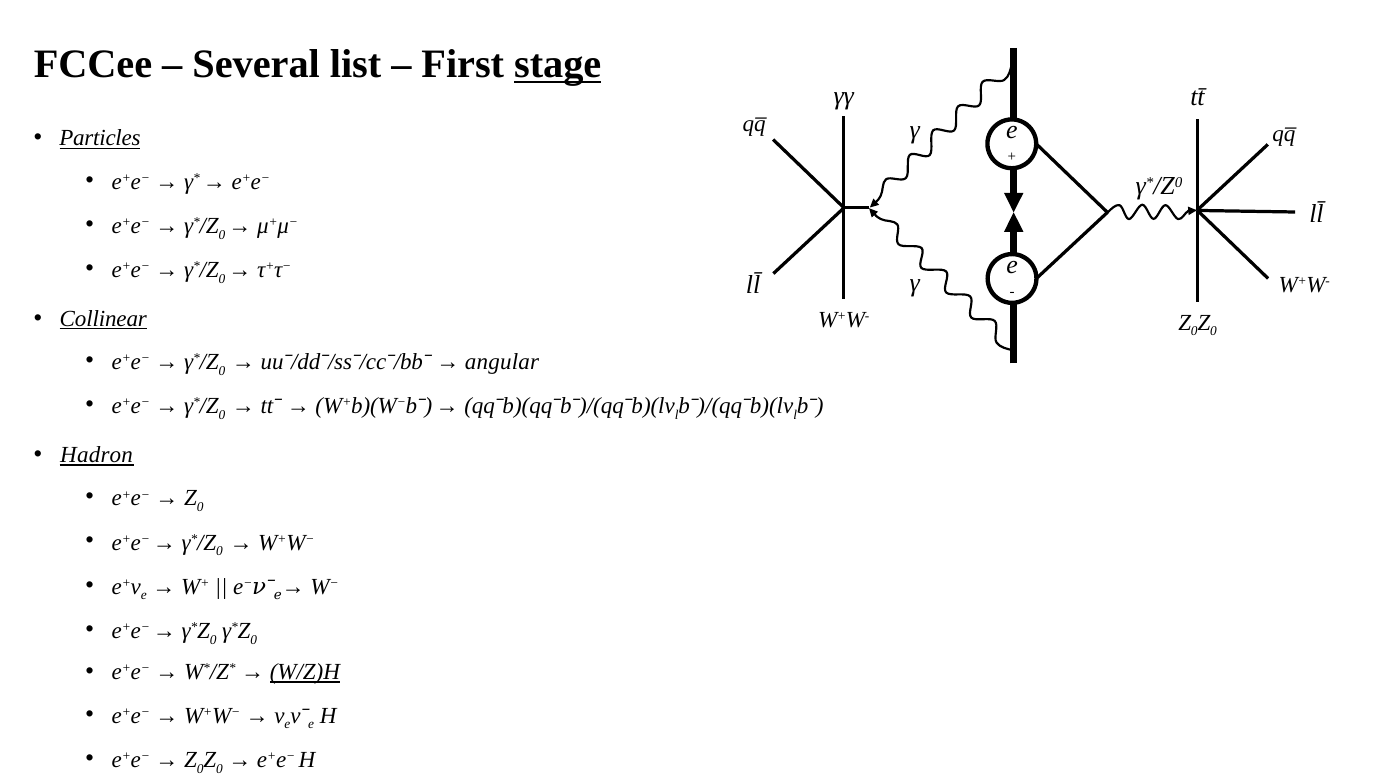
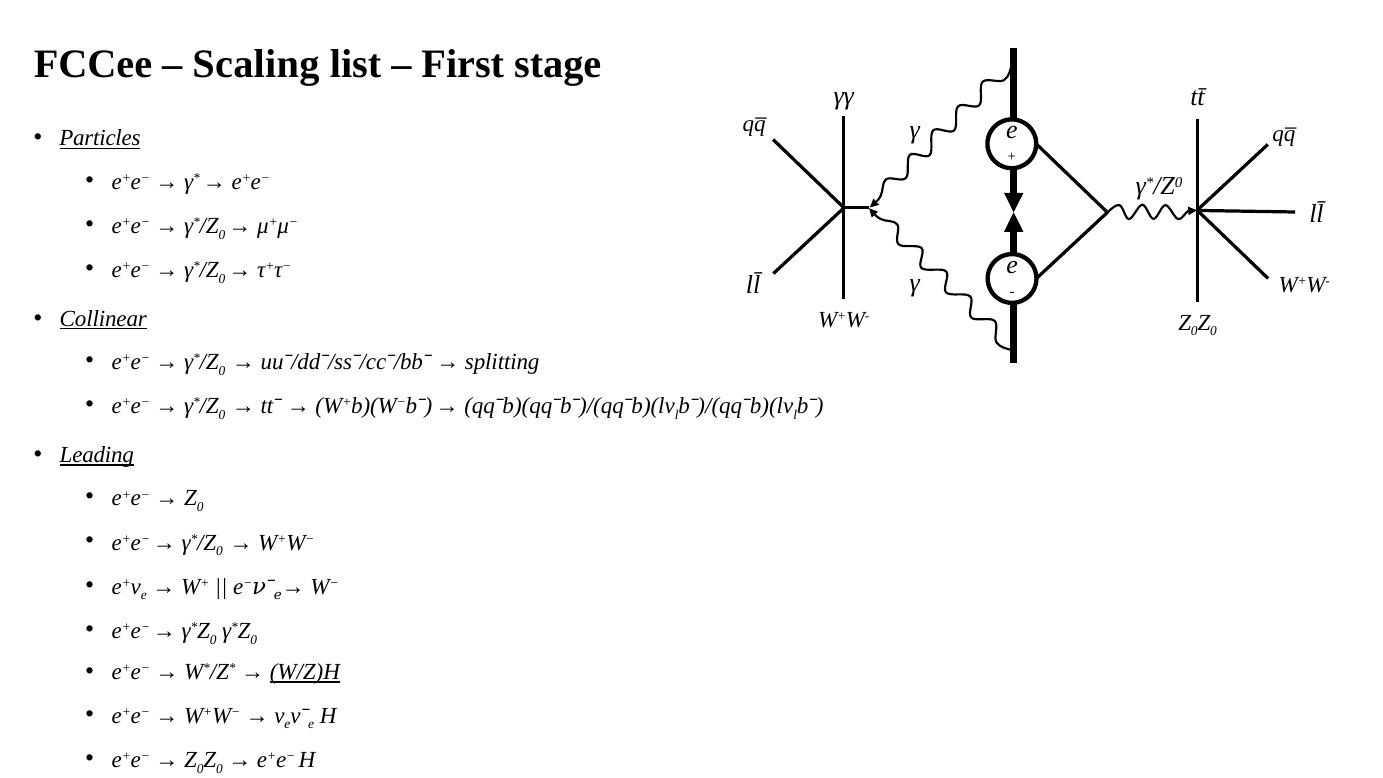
Several: Several -> Scaling (256, 65)
stage underline: present -> none (558, 65)
angular: angular -> splitting (502, 362)
Hadron: Hadron -> Leading (97, 455)
